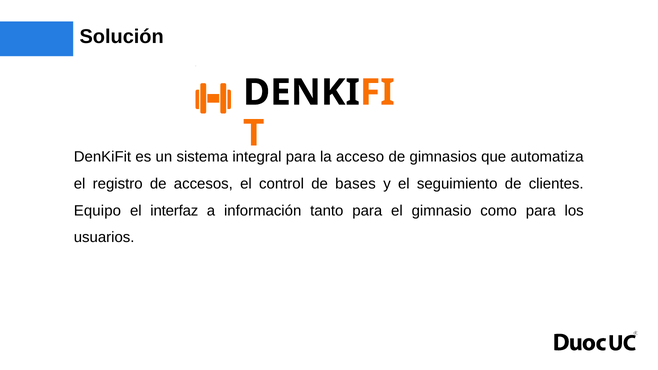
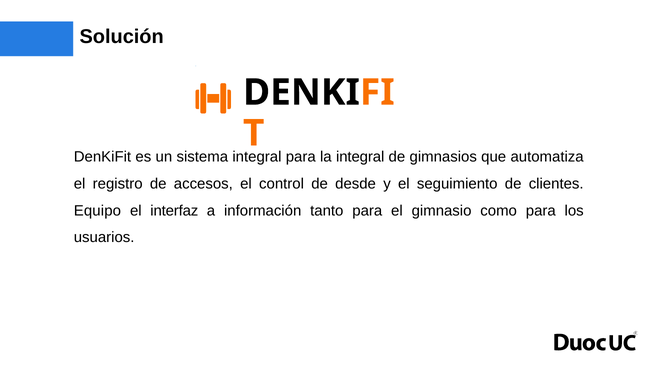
la acceso: acceso -> integral (360, 157)
bases: bases -> desde (356, 184)
